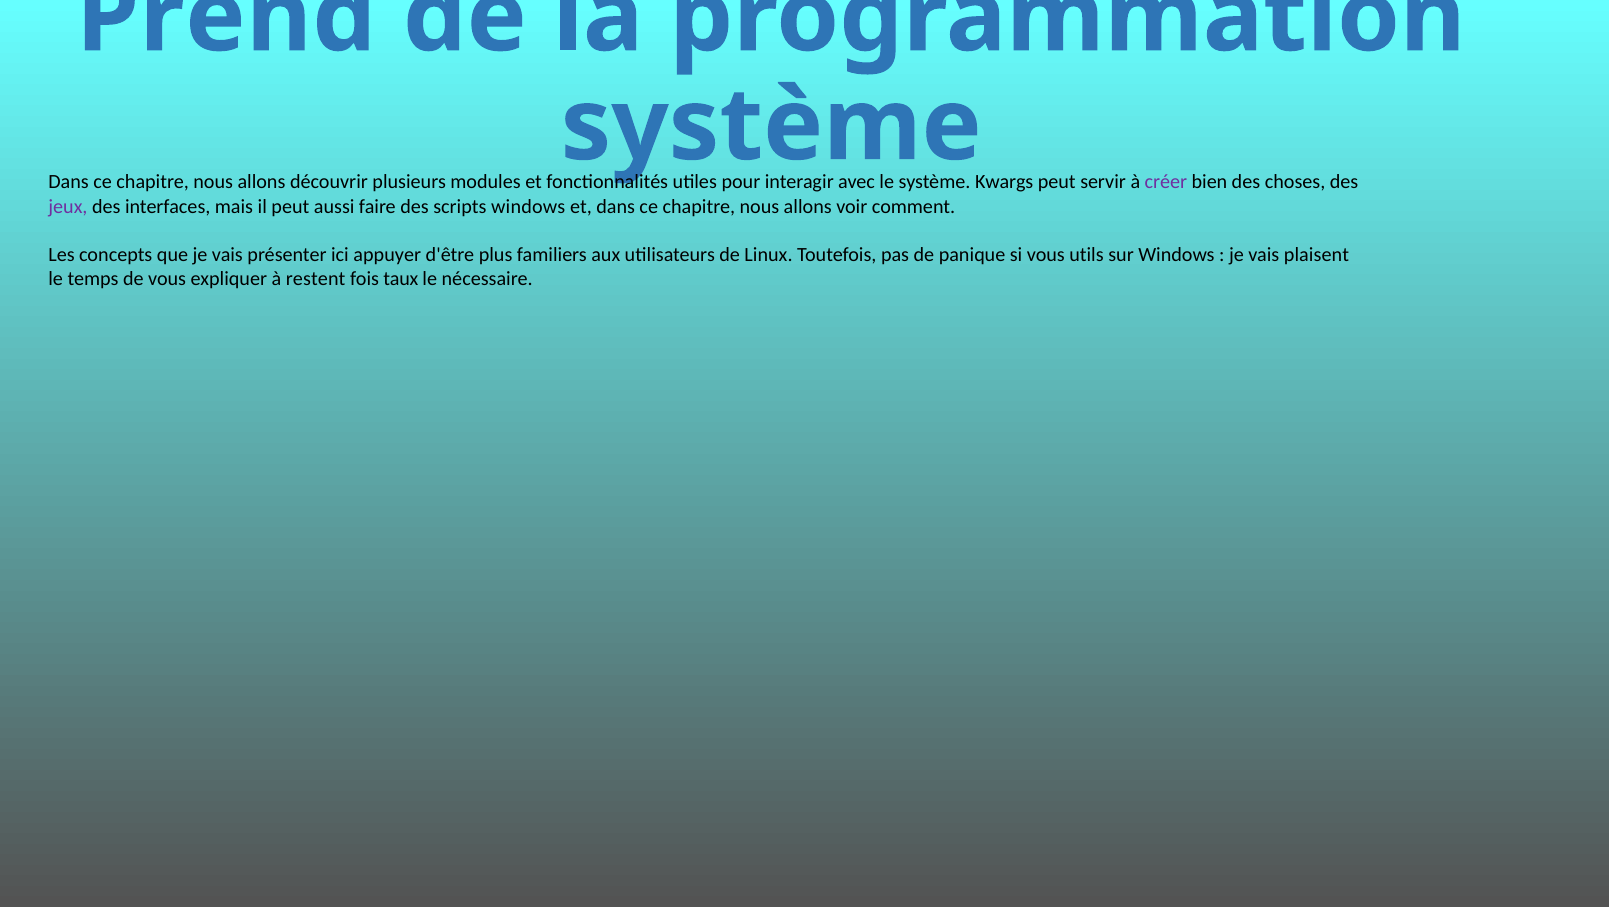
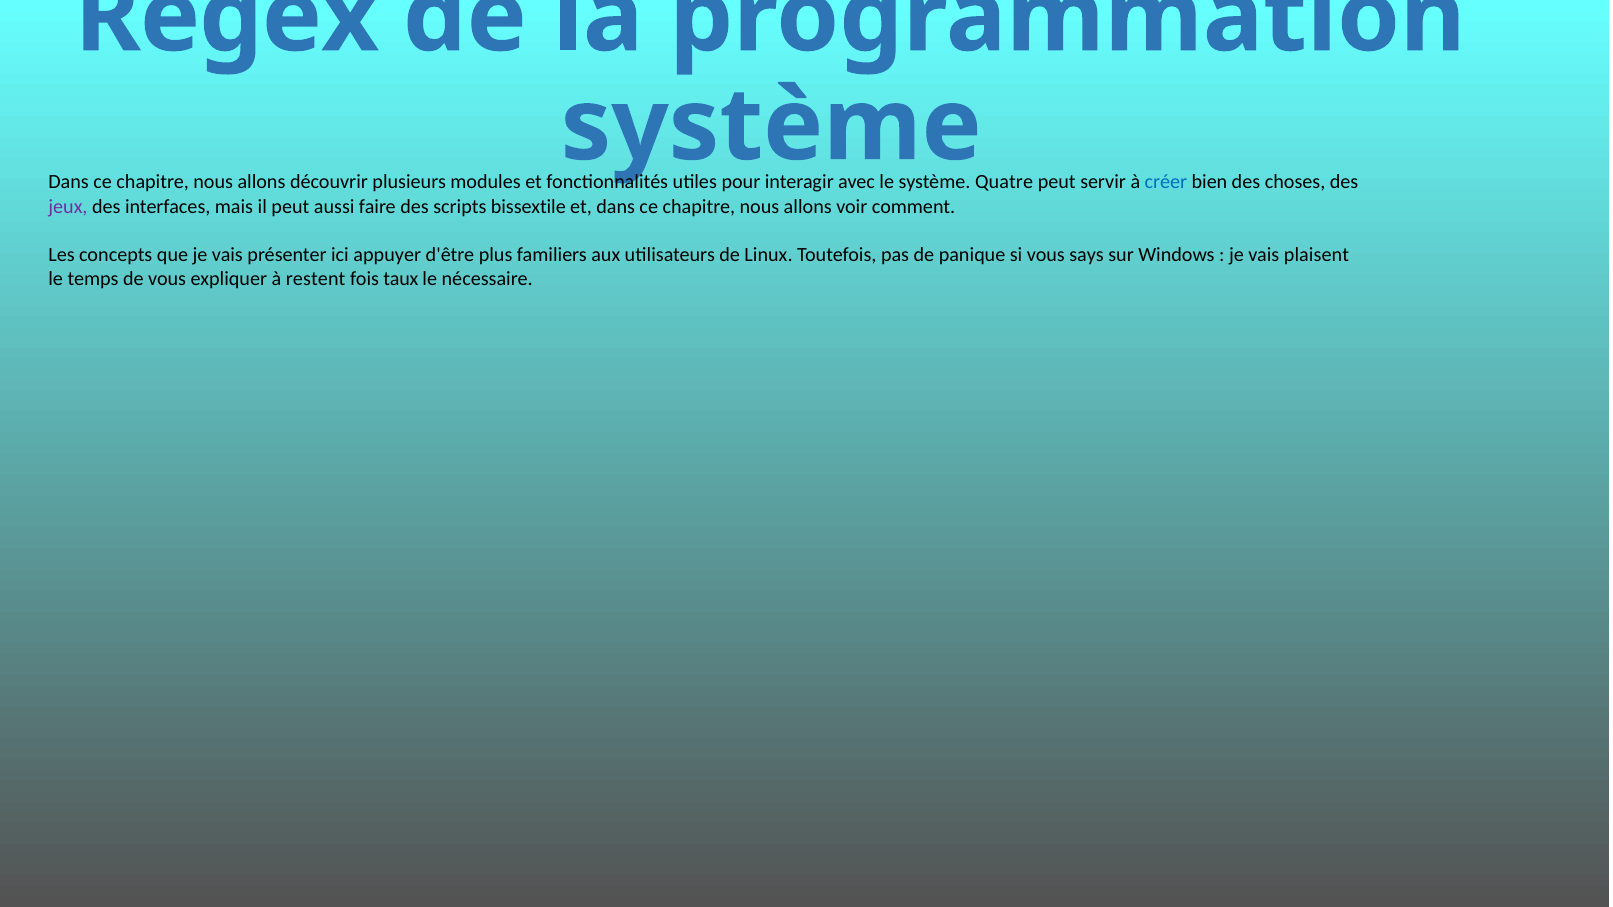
Prend: Prend -> Regex (227, 17)
Kwargs: Kwargs -> Quatre (1004, 182)
créer colour: purple -> blue (1166, 182)
scripts windows: windows -> bissextile (528, 206)
utils: utils -> says (1087, 255)
